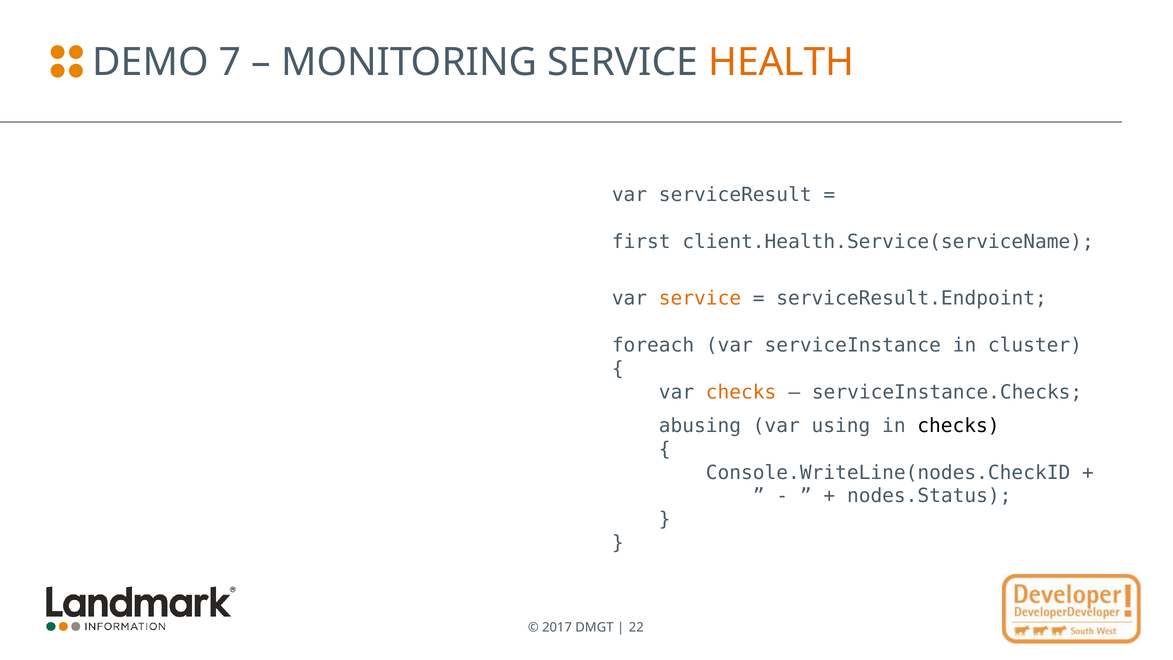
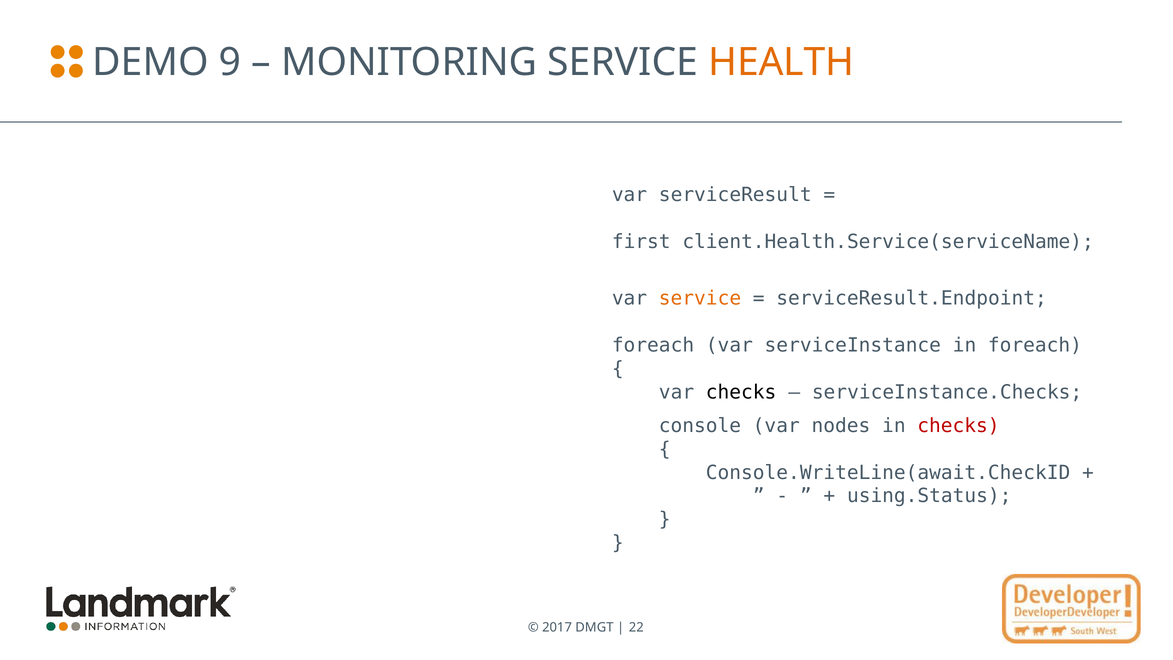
7: 7 -> 9 (230, 62)
in cluster: cluster -> foreach (1035, 345)
checks colour: orange -> black (741, 392)
abusing: abusing -> console (700, 426)
using: using -> nodes (841, 426)
checks colour: black -> red (958, 426)
Console.WriteLine(nodes.CheckID: Console.WriteLine(nodes.CheckID -> Console.WriteLine(await.CheckID (888, 472)
nodes.Status: nodes.Status -> using.Status (929, 496)
